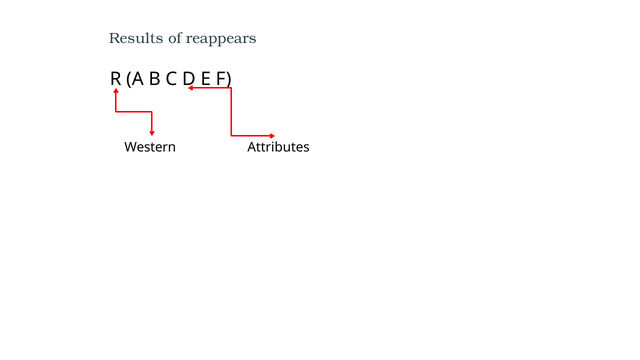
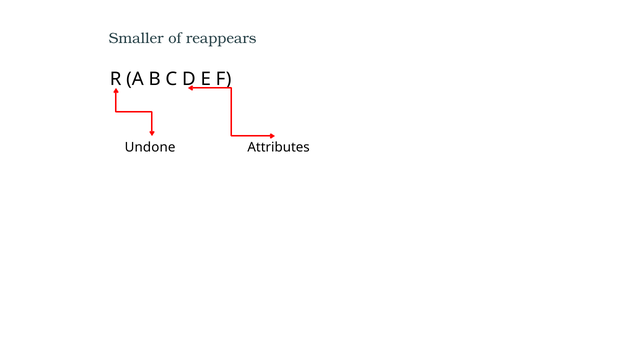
Results: Results -> Smaller (136, 39)
Western: Western -> Undone (150, 147)
